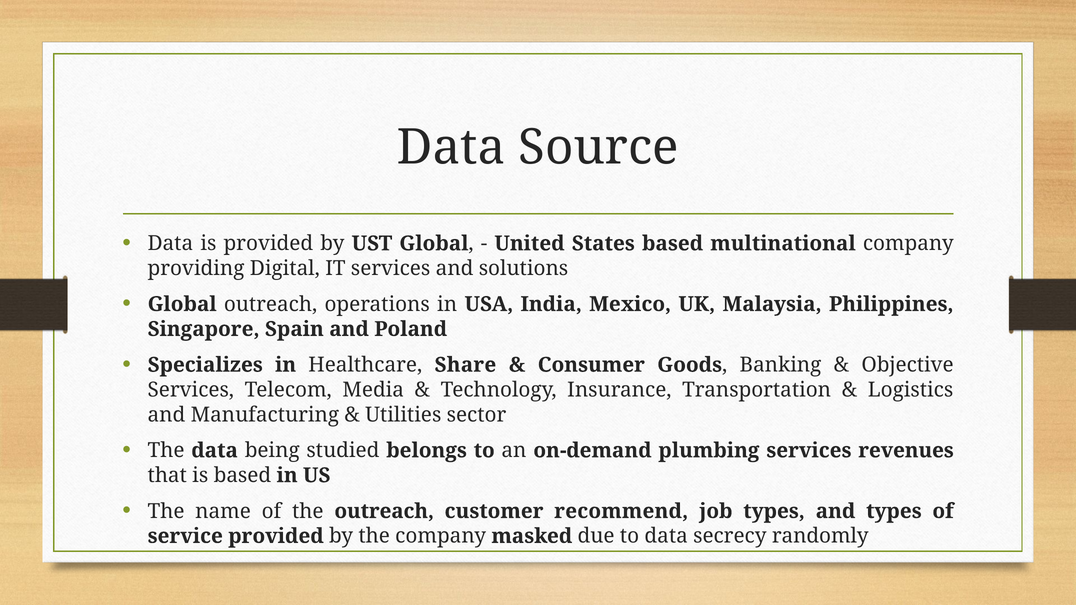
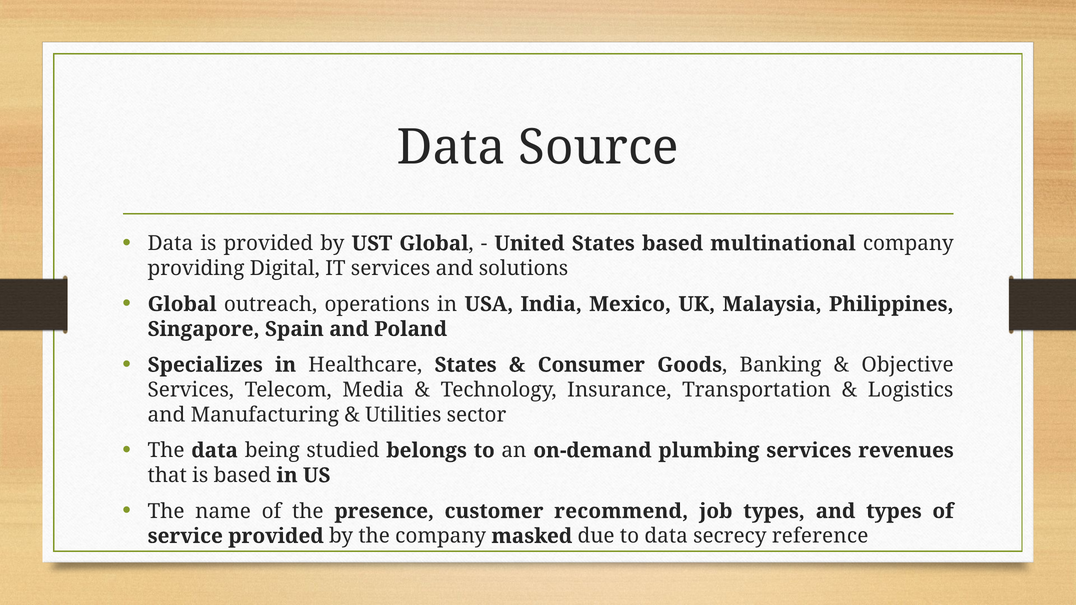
Healthcare Share: Share -> States (466, 365)
the outreach: outreach -> presence (384, 511)
randomly: randomly -> reference (820, 536)
